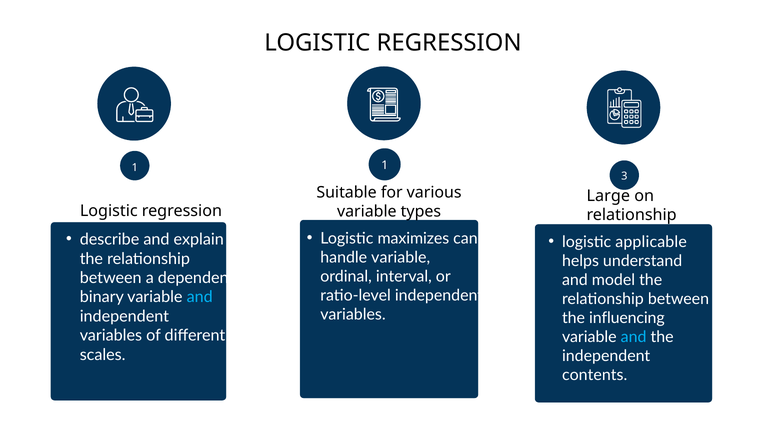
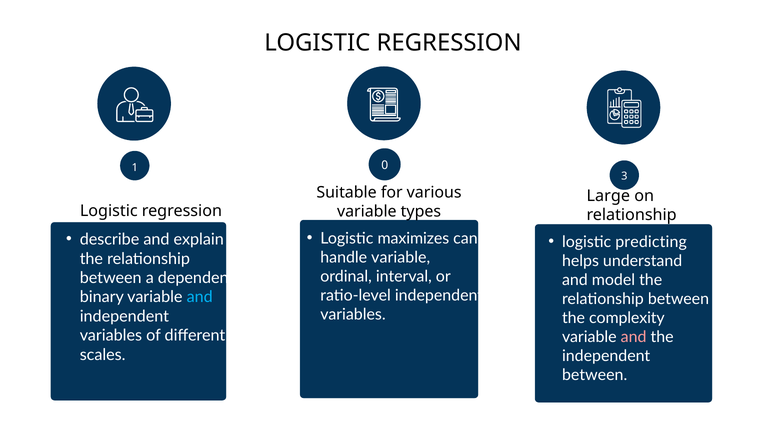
1 1: 1 -> 0 (385, 165)
applicable: applicable -> predicting (651, 242)
influencing: influencing -> complexity (627, 318)
and colour: light blue -> pink (634, 337)
contents: contents -> between (595, 375)
